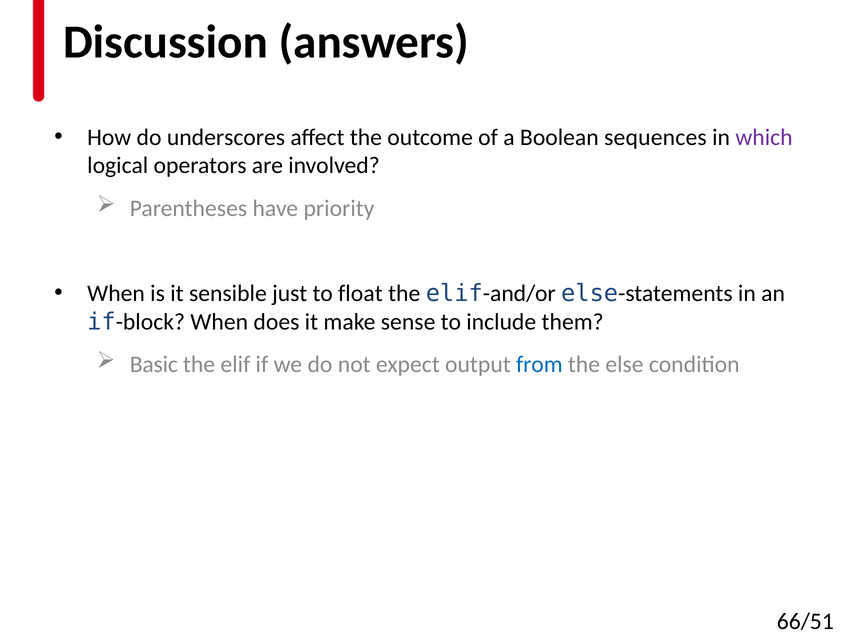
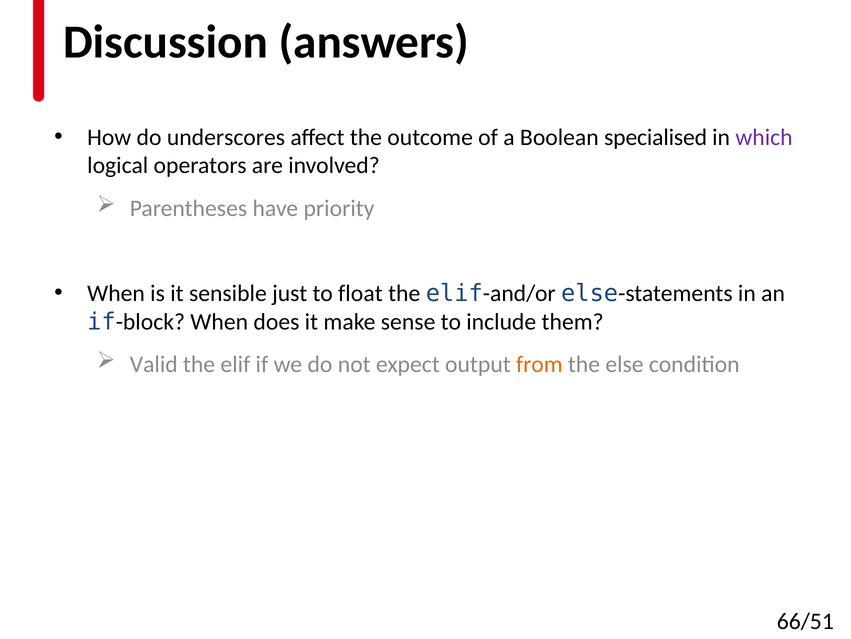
sequences: sequences -> specialised (656, 137)
Basic: Basic -> Valid (154, 364)
from colour: blue -> orange (539, 364)
